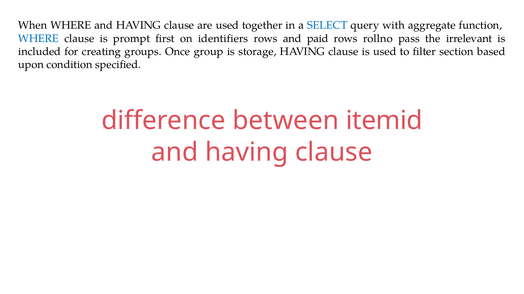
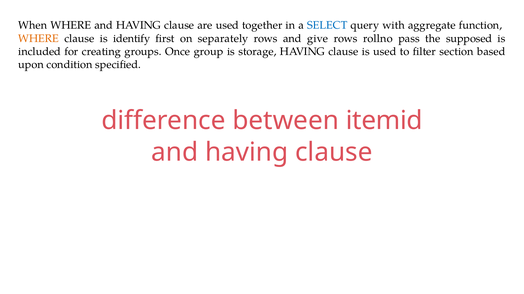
WHERE colour: blue -> orange (39, 39)
prompt: prompt -> identify (132, 39)
identifiers: identifiers -> separately (223, 39)
paid: paid -> give (318, 39)
irrelevant: irrelevant -> supposed (469, 39)
